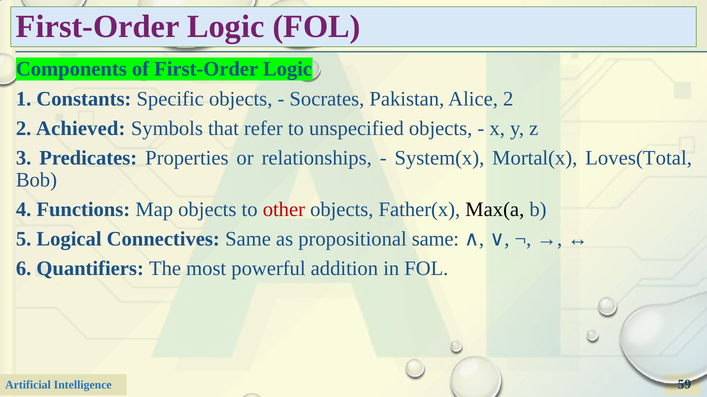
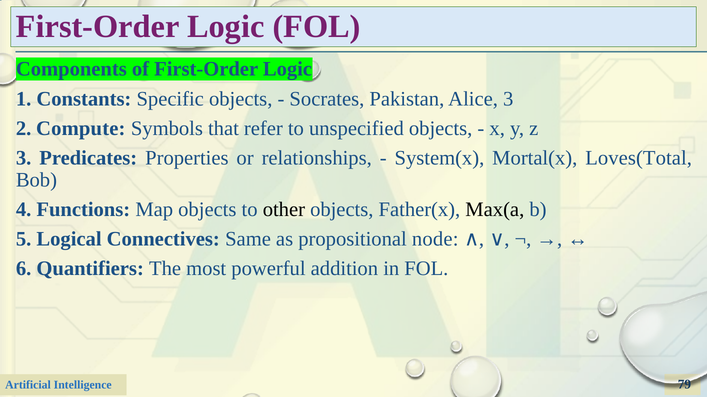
Alice 2: 2 -> 3 (508, 99)
Achieved: Achieved -> Compute (81, 129)
other colour: red -> black (284, 210)
propositional same: same -> node (435, 240)
59: 59 -> 79 (684, 385)
